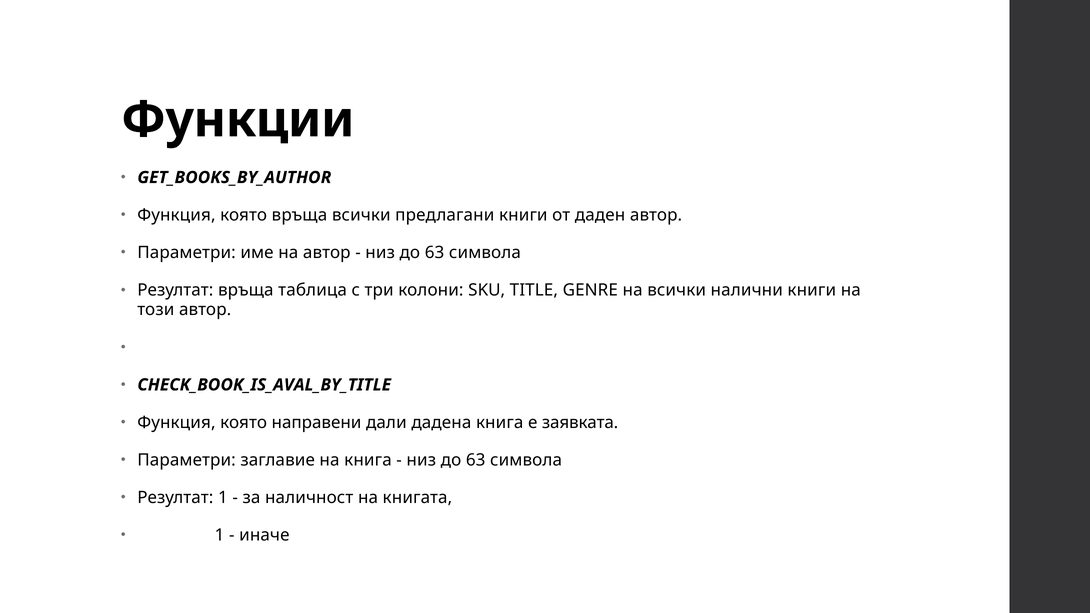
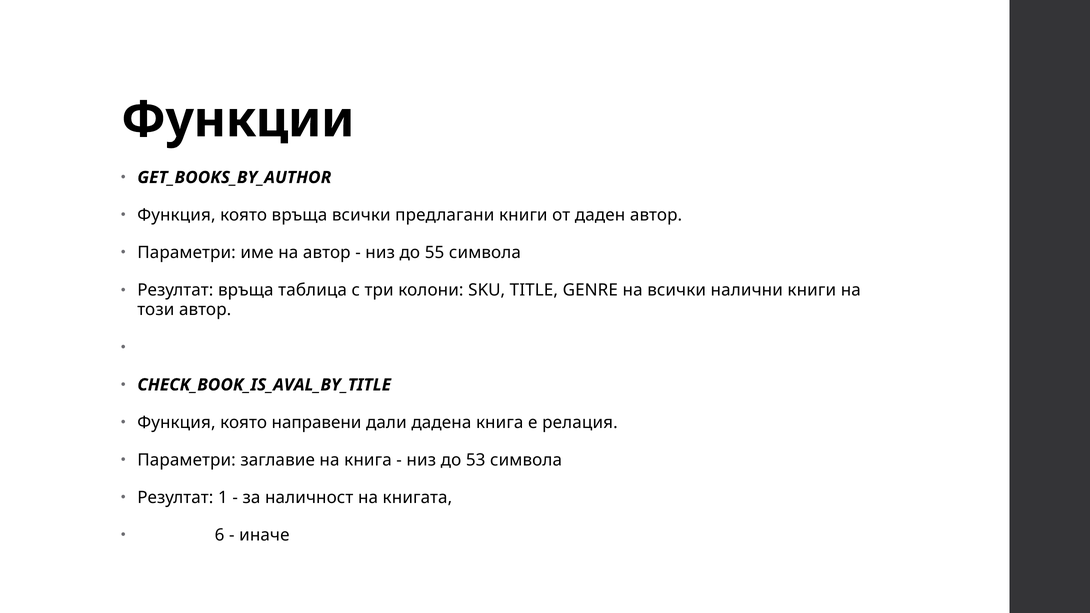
63: 63 -> 55 (435, 253)
заявката: заявката -> релация (580, 422)
63: 63 -> 53 (476, 460)
1: 1 -> 6 (220, 535)
